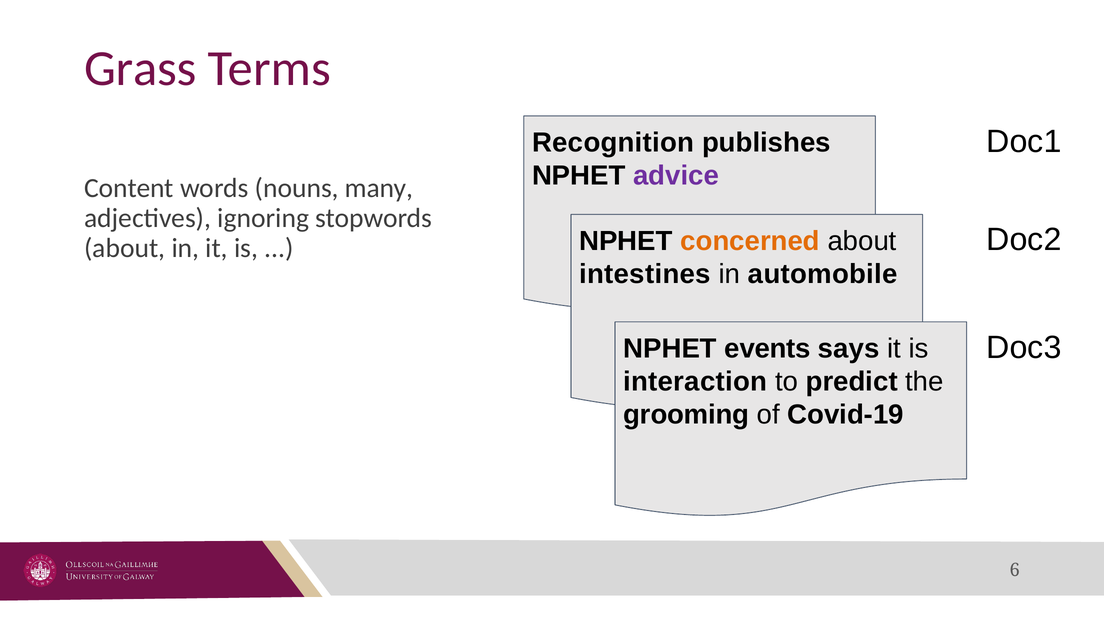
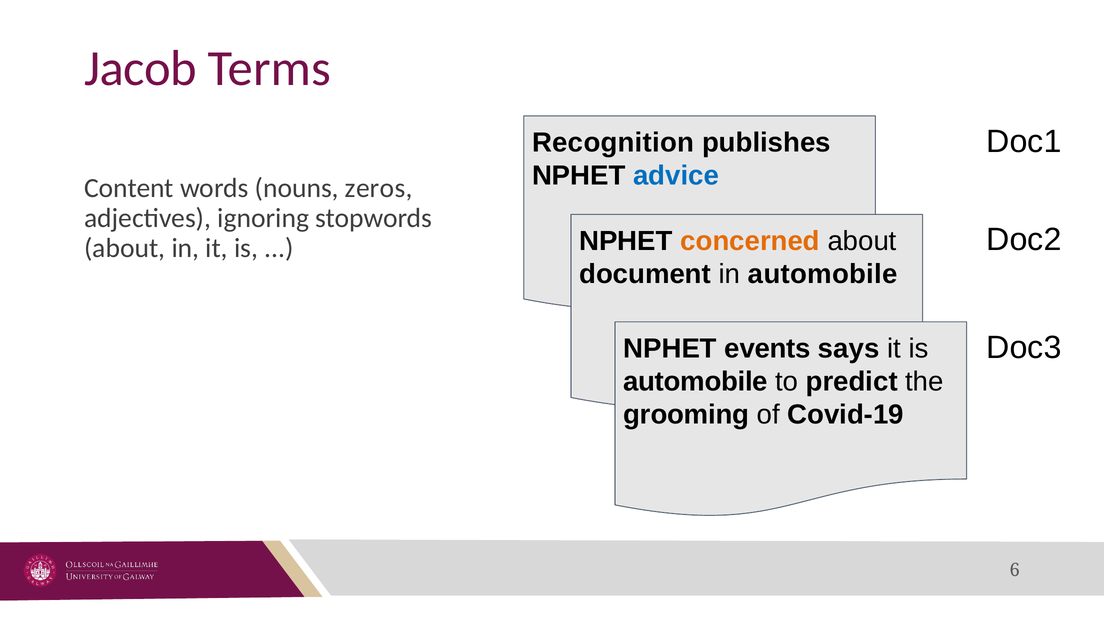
Grass: Grass -> Jacob (141, 68)
advice colour: purple -> blue (676, 176)
many: many -> zeros (379, 188)
intestines: intestines -> document (645, 274)
interaction: interaction -> automobile (695, 382)
